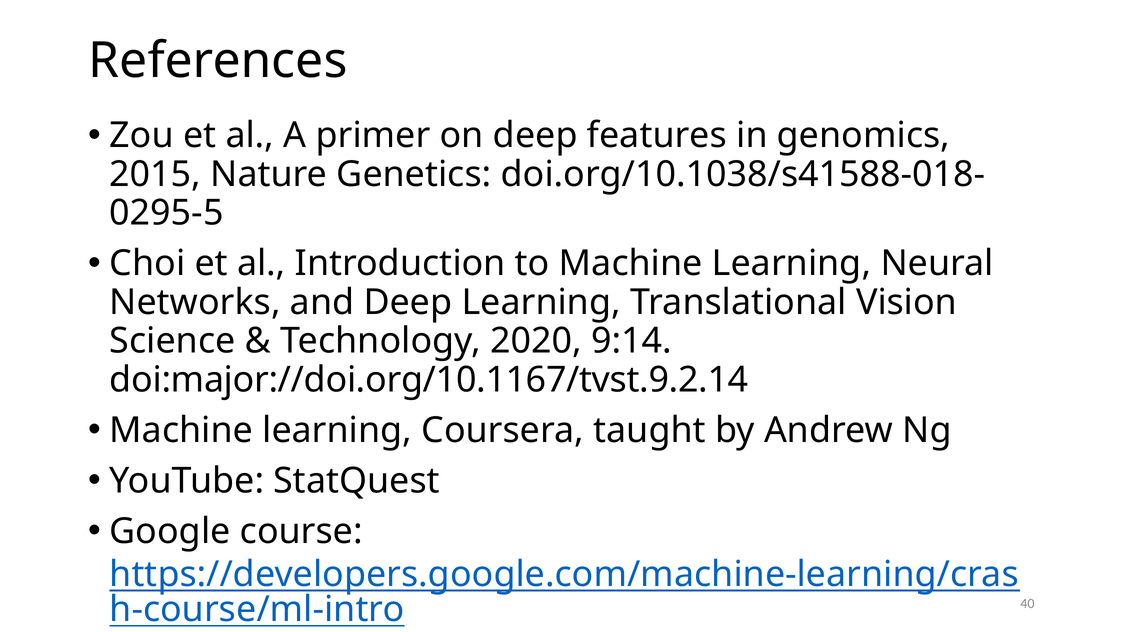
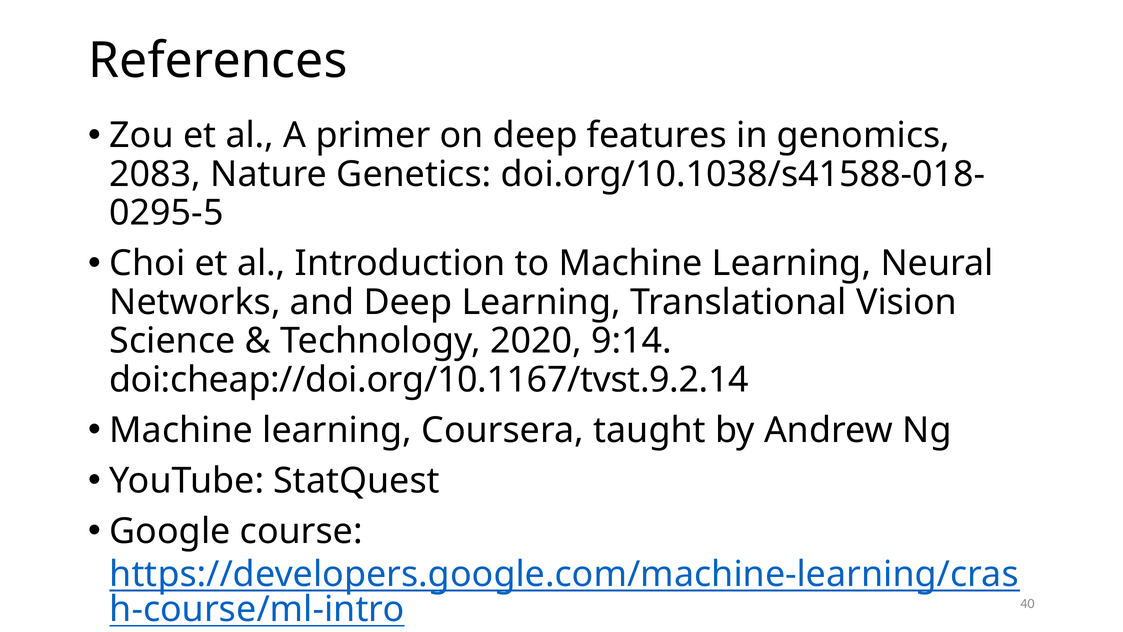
2015: 2015 -> 2083 (155, 174)
doi:major://doi.org/10.1167/tvst.9.2.14: doi:major://doi.org/10.1167/tvst.9.2.14 -> doi:cheap://doi.org/10.1167/tvst.9.2.14 (429, 380)
